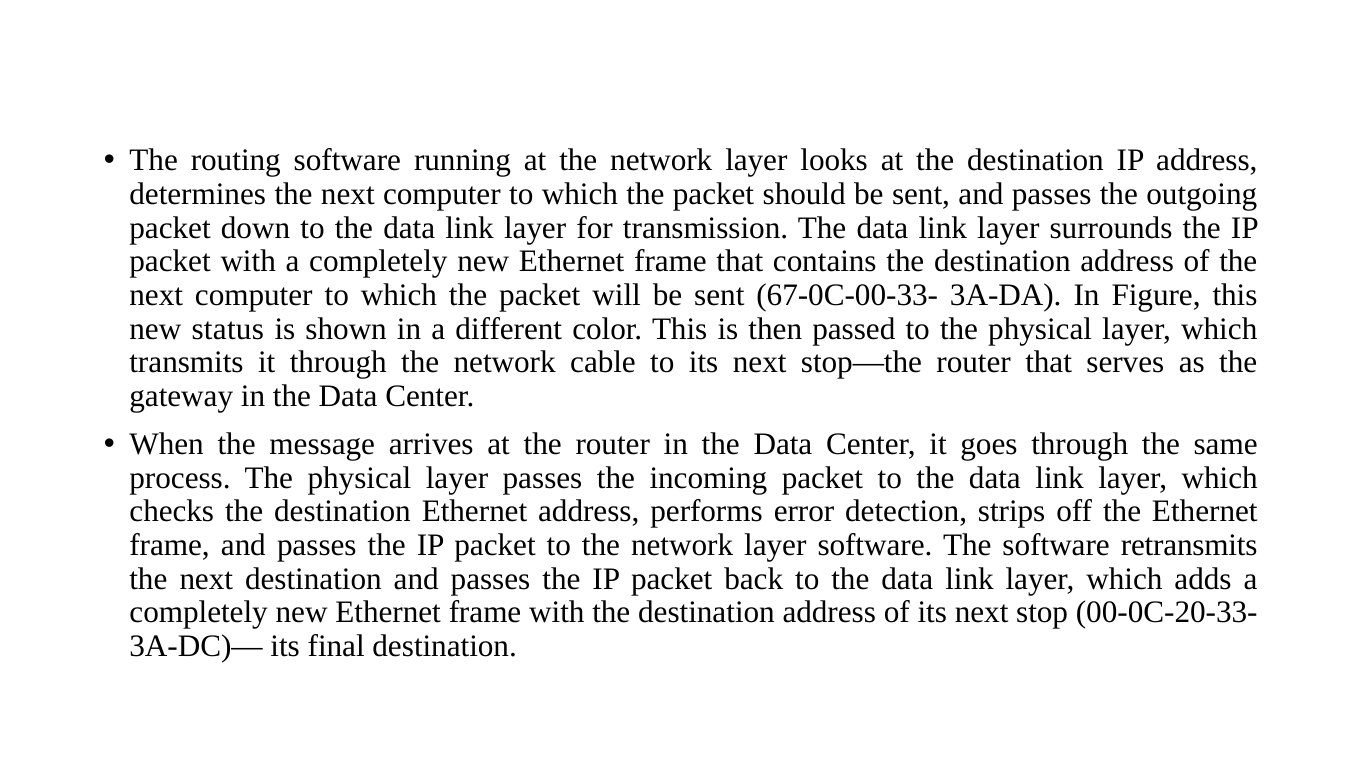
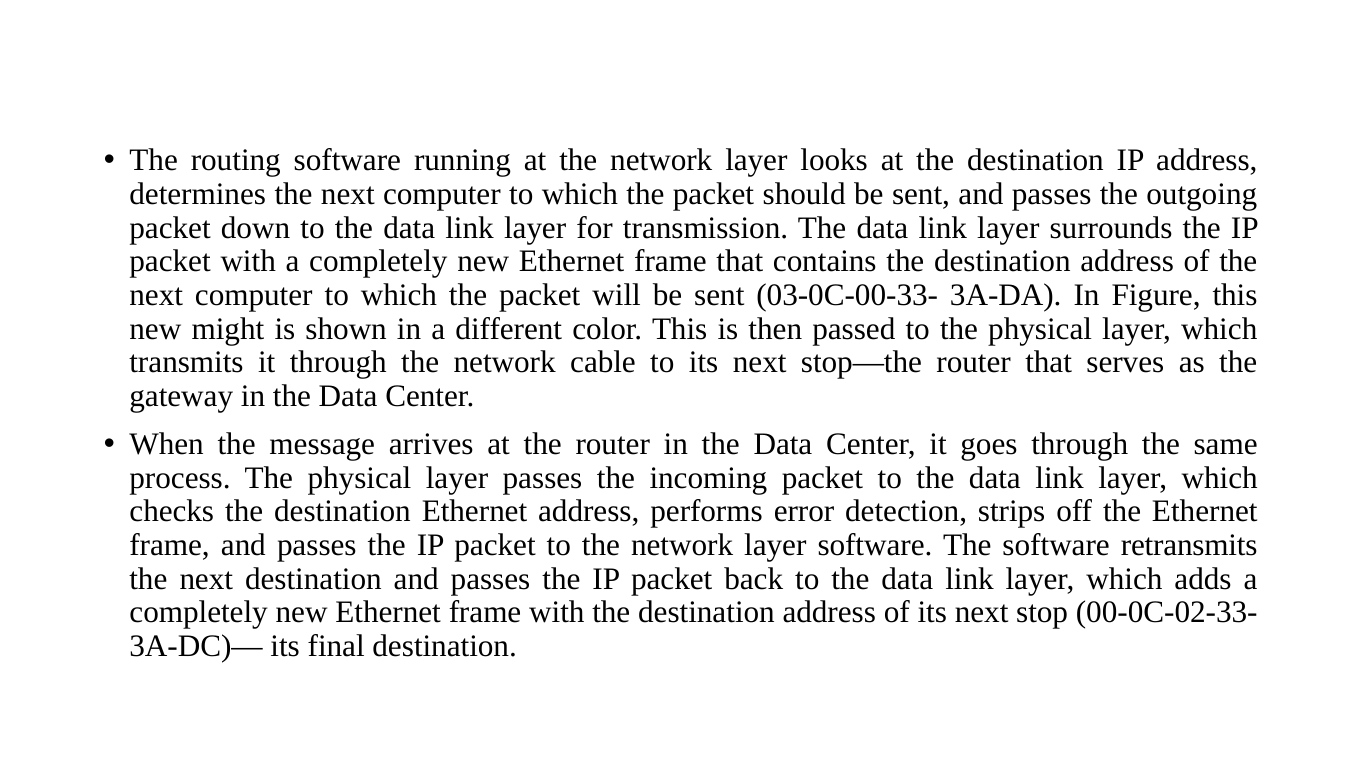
67-0C-00-33-: 67-0C-00-33- -> 03-0C-00-33- (847, 295)
status: status -> might (228, 329)
00-0C-20-33-: 00-0C-20-33- -> 00-0C-02-33- (1167, 612)
